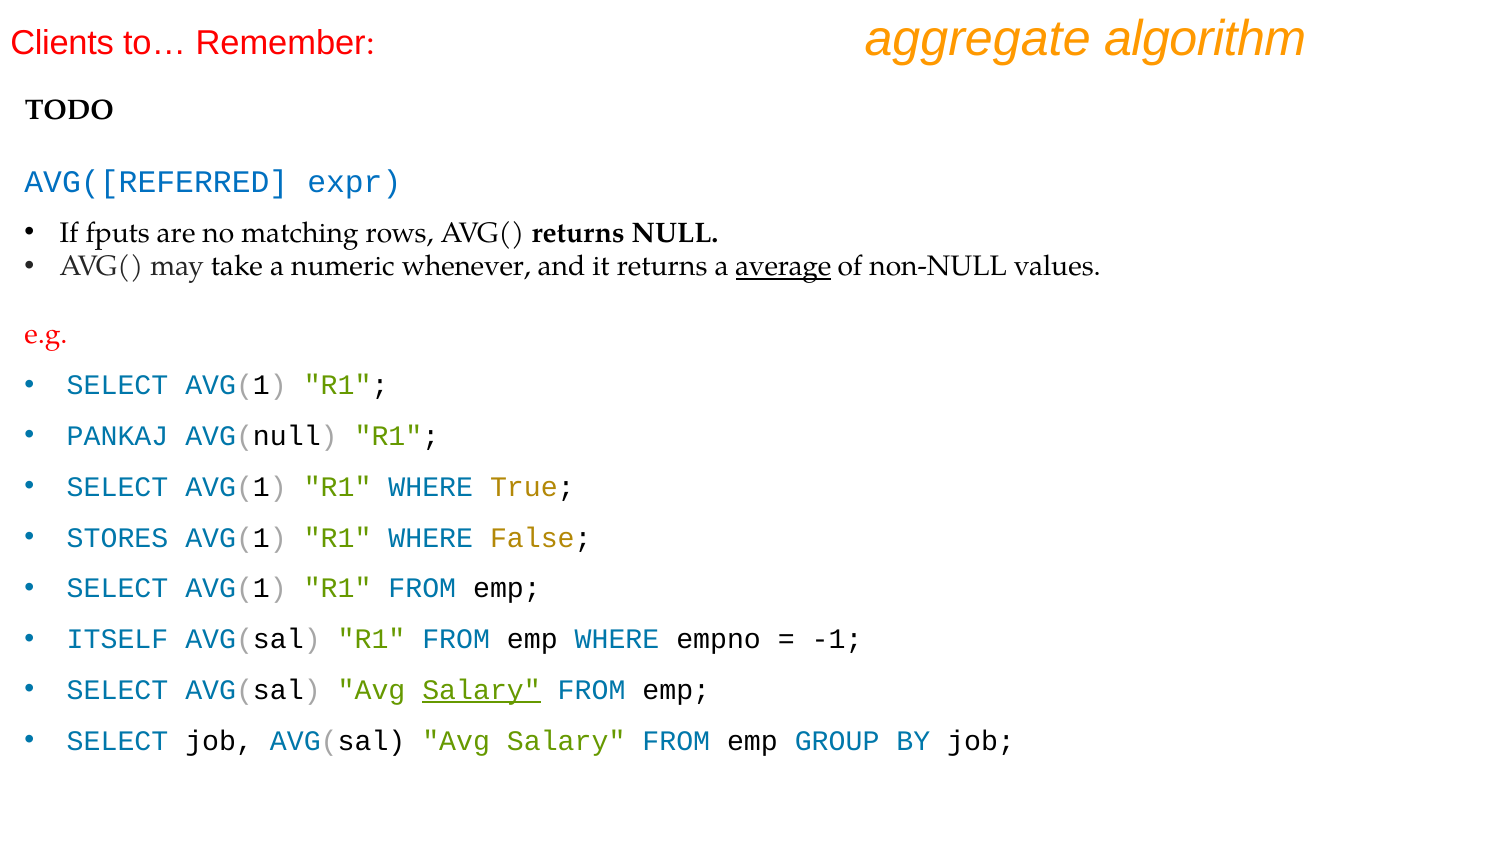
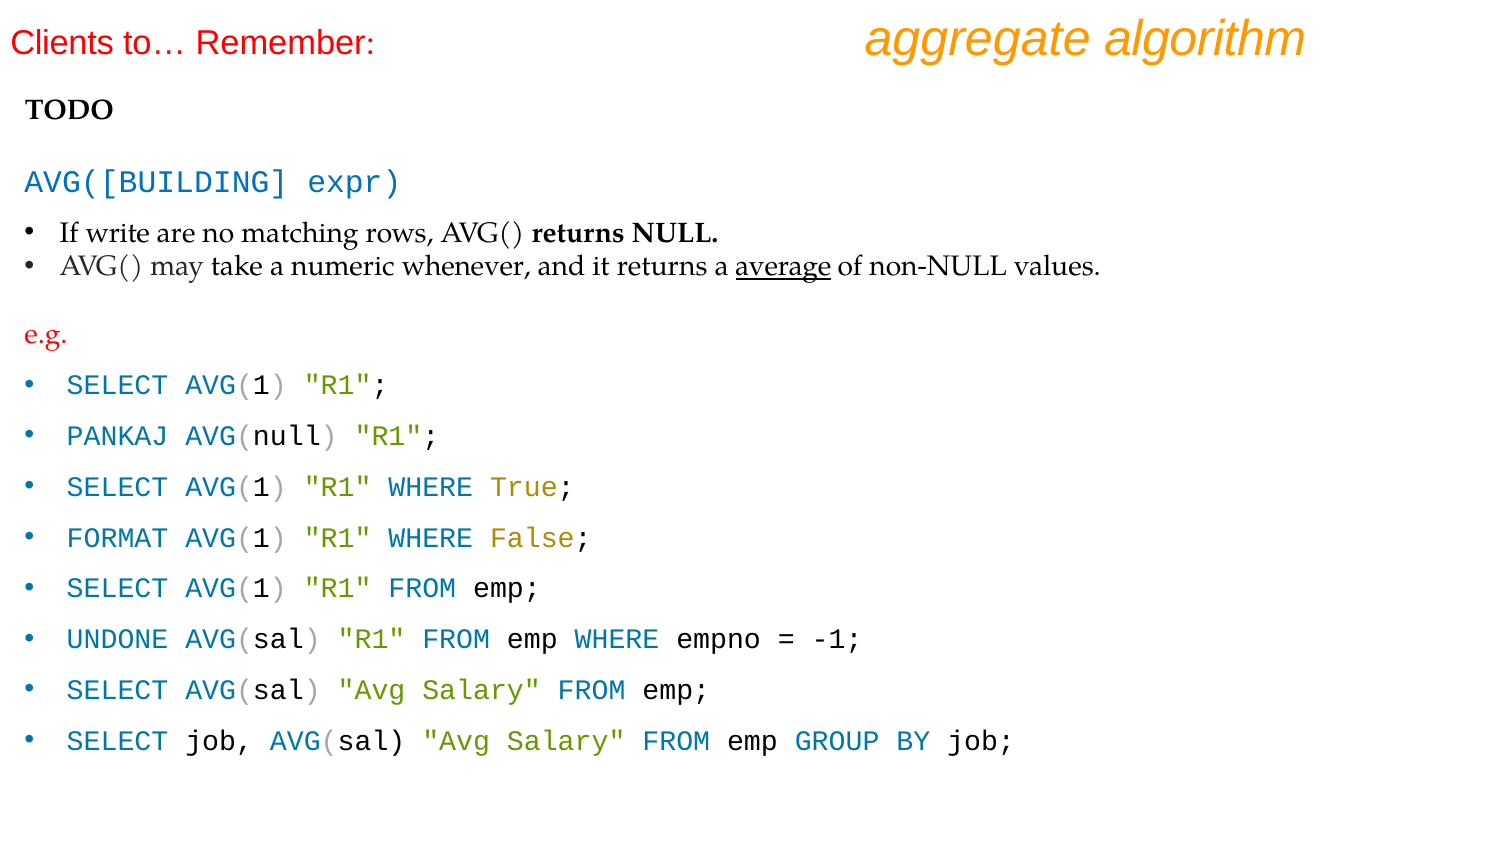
AVG([REFERRED: AVG([REFERRED -> AVG([BUILDING (156, 182)
fputs: fputs -> write (118, 233)
STORES: STORES -> FORMAT (118, 537)
ITSELF: ITSELF -> UNDONE (118, 639)
Salary underline: present -> none (482, 690)
